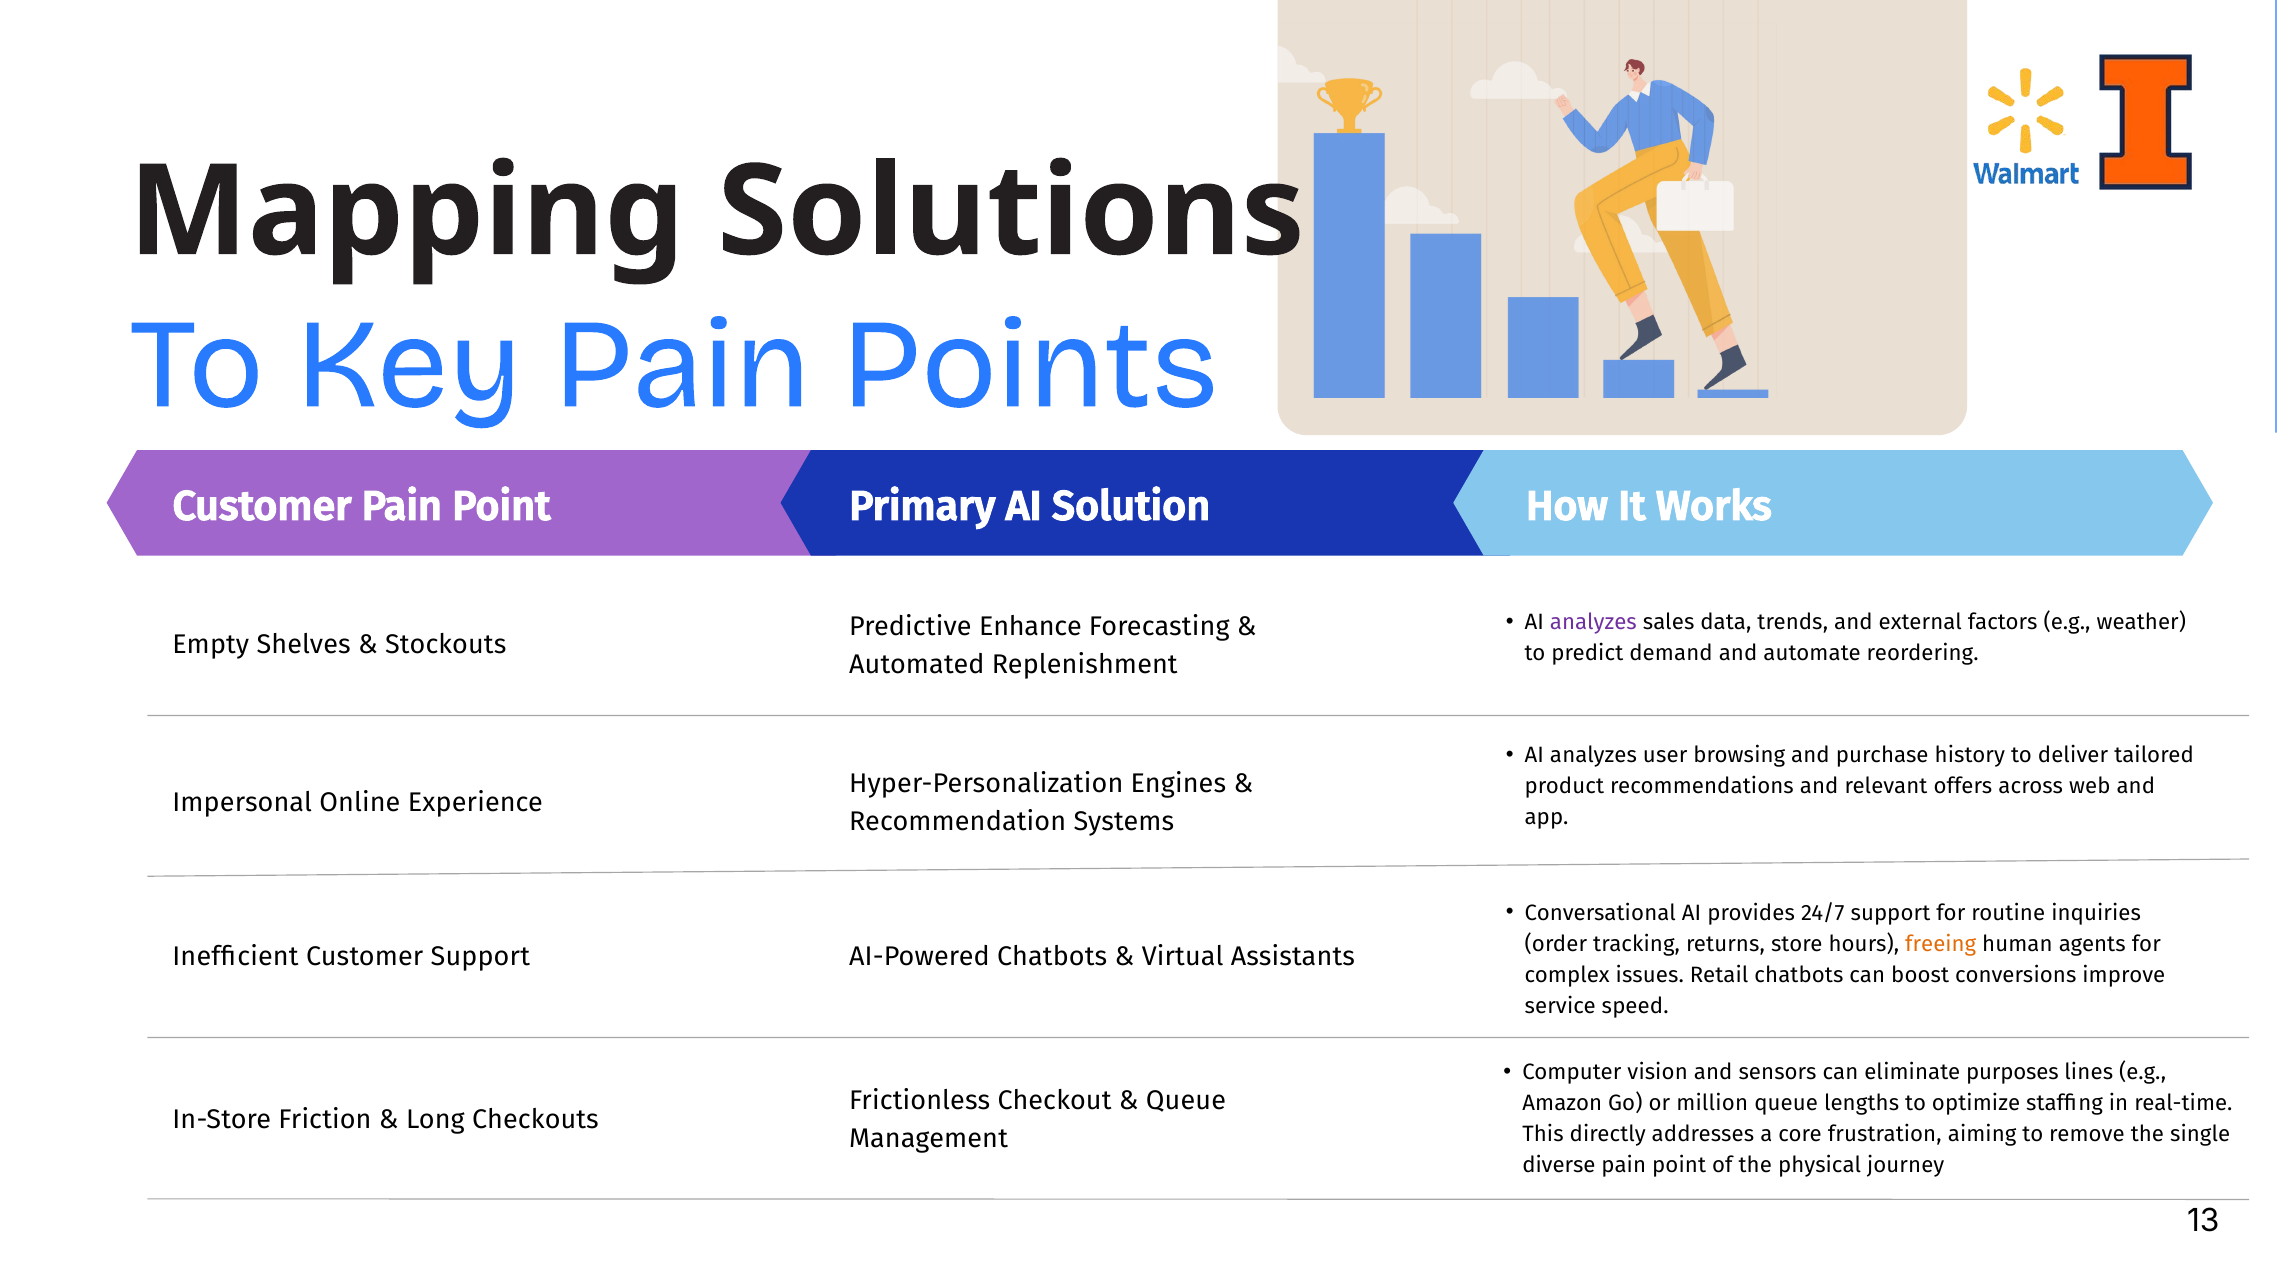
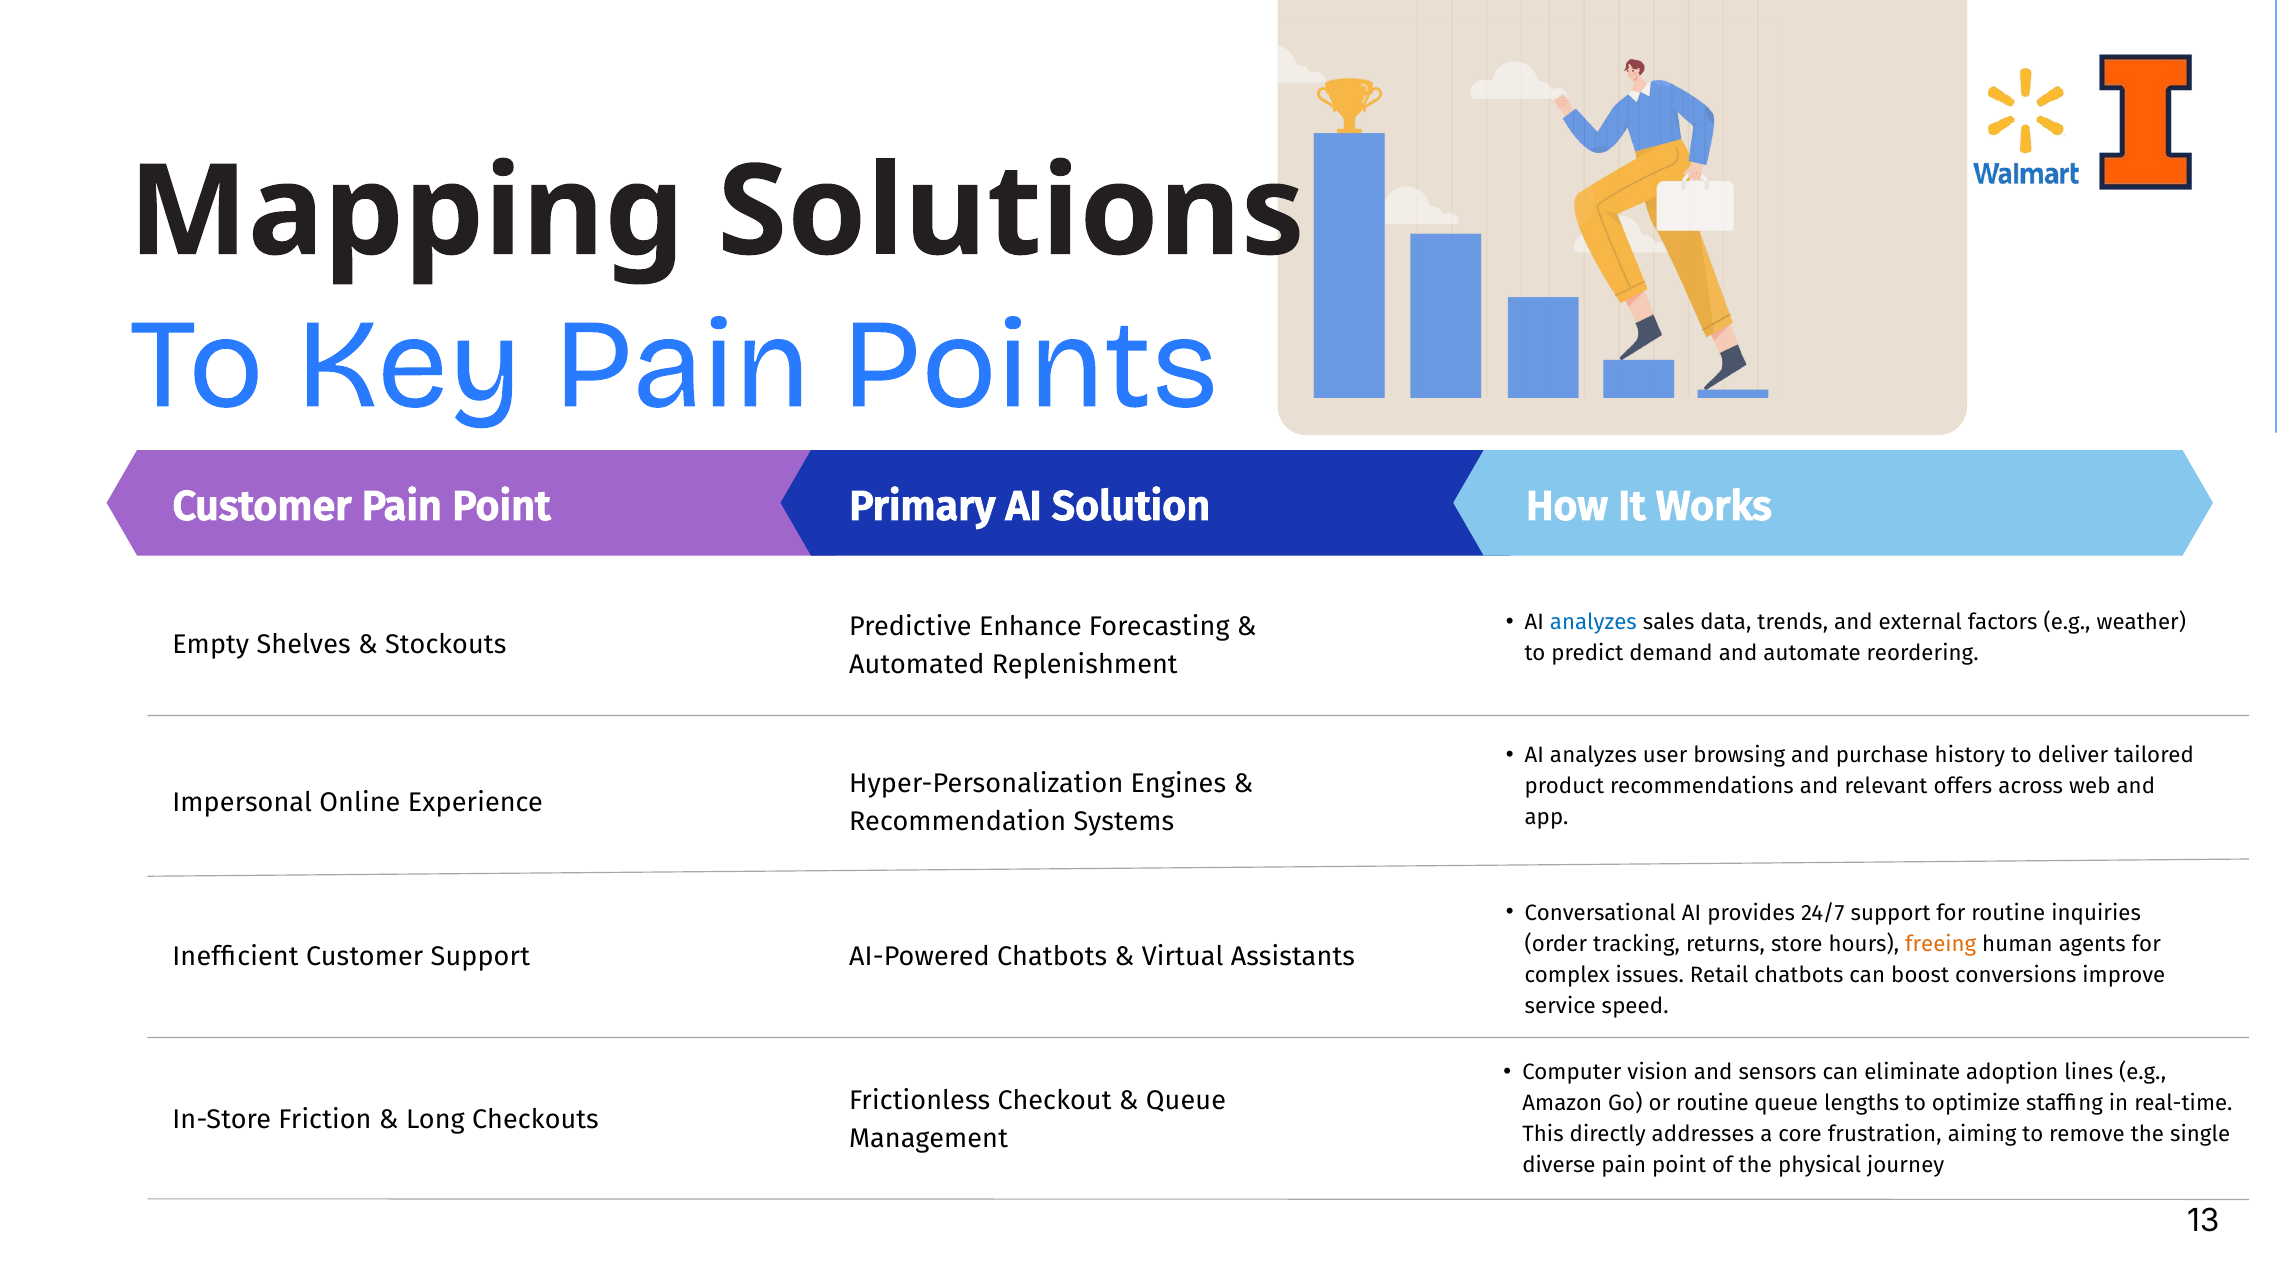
analyzes colour: purple -> blue (1593, 622)
purposes: purposes -> adoption (2012, 1072)
or million: million -> routine (1712, 1103)
